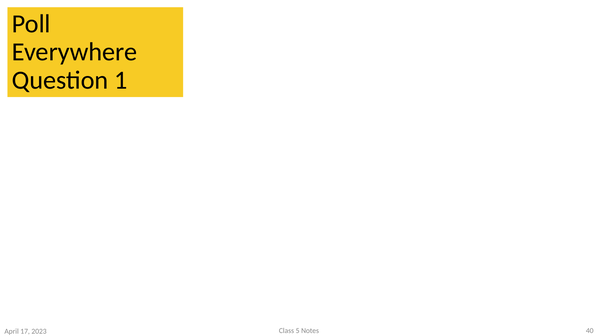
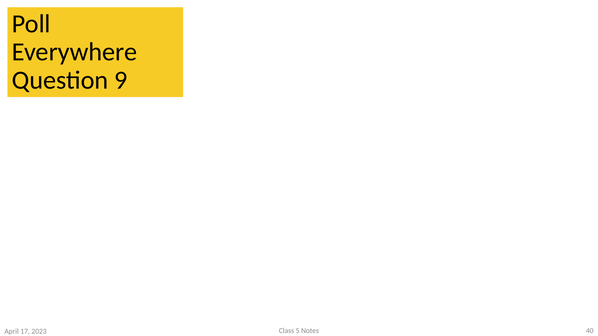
1: 1 -> 9 (121, 80)
